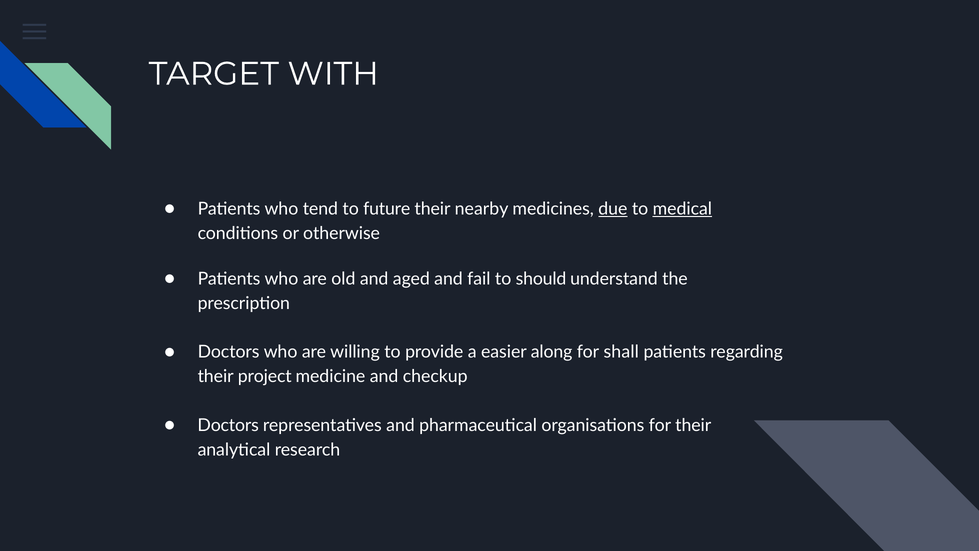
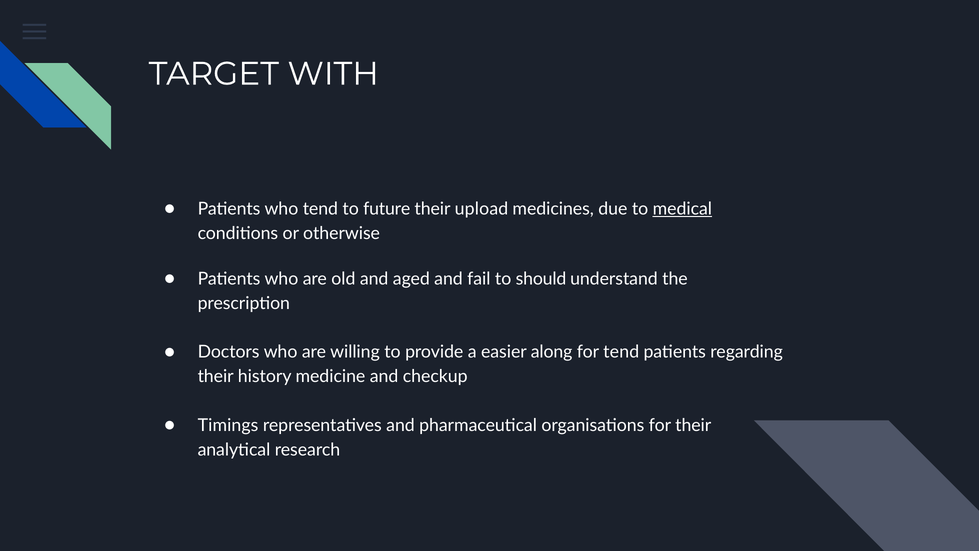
nearby: nearby -> upload (481, 209)
due underline: present -> none (613, 209)
for shall: shall -> tend (621, 352)
project: project -> history (265, 376)
Doctors: Doctors -> Timings (228, 425)
